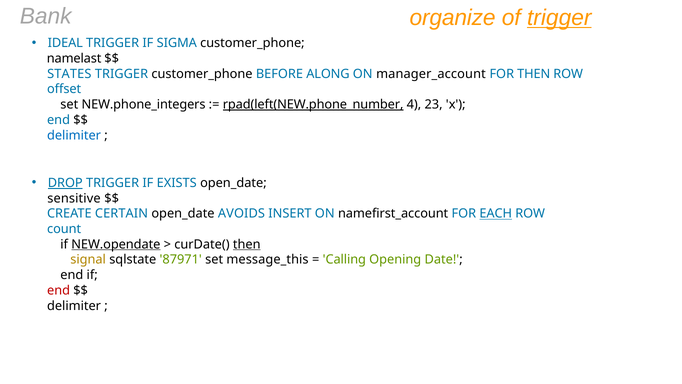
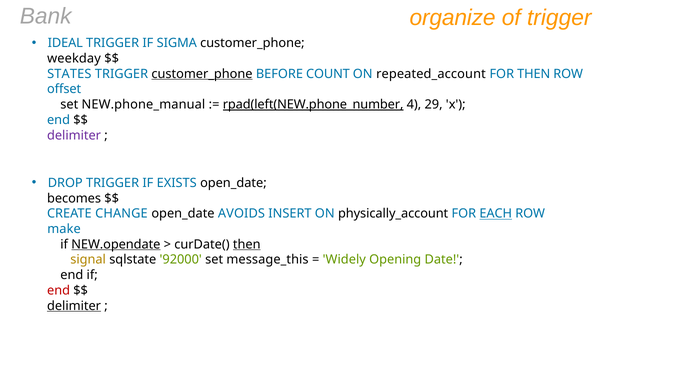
trigger underline: present -> none (559, 18)
namelast: namelast -> weekday (74, 58)
customer_phone underline: none -> present (202, 74)
ALONG: ALONG -> COUNT (328, 74)
manager_account: manager_account -> repeated_account (431, 74)
NEW.phone_integers: NEW.phone_integers -> NEW.phone_manual (143, 104)
23: 23 -> 29 (434, 104)
delimiter colour: blue -> purple (74, 135)
DROP underline: present -> none (65, 183)
sensitive: sensitive -> becomes (74, 198)
CERTAIN: CERTAIN -> CHANGE (121, 213)
namefirst_account: namefirst_account -> physically_account (393, 213)
count: count -> make (64, 229)
87971: 87971 -> 92000 (181, 259)
Calling: Calling -> Widely (344, 259)
delimiter underline: none -> present (74, 305)
